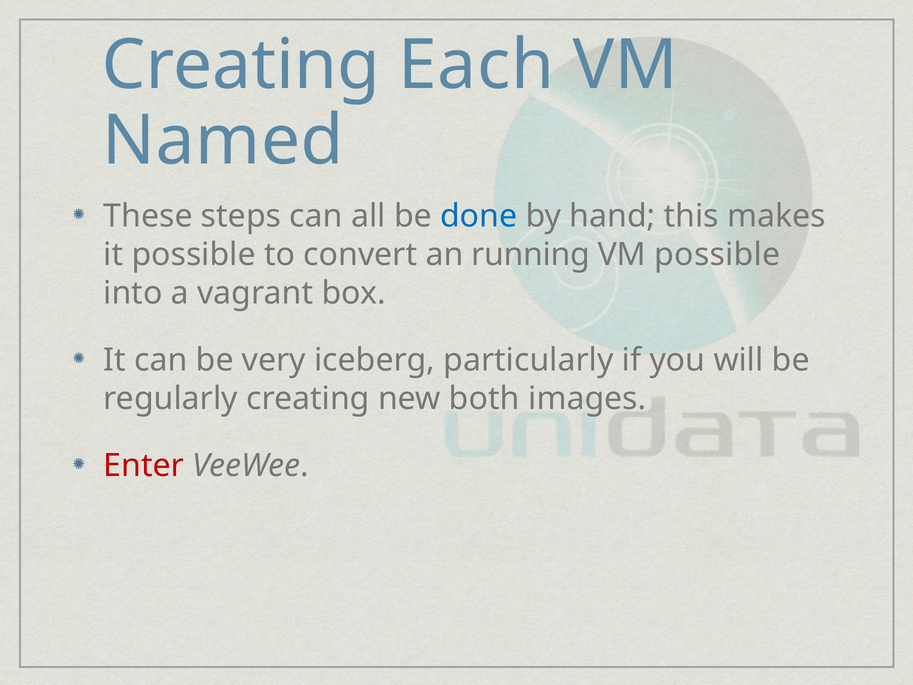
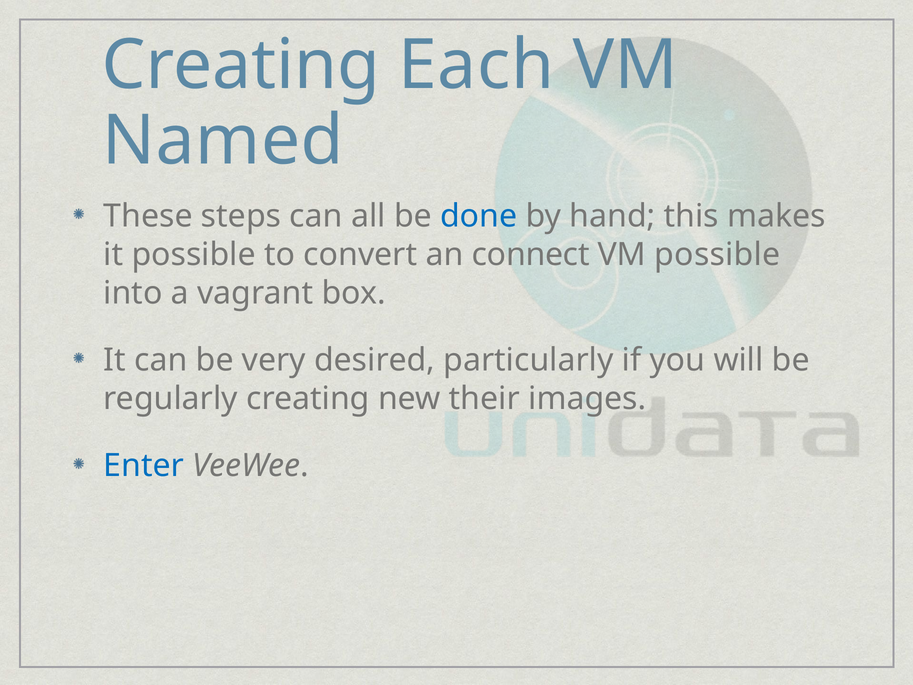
running: running -> connect (531, 254)
iceberg: iceberg -> desired (375, 360)
both: both -> their (484, 398)
Enter colour: red -> blue (144, 466)
